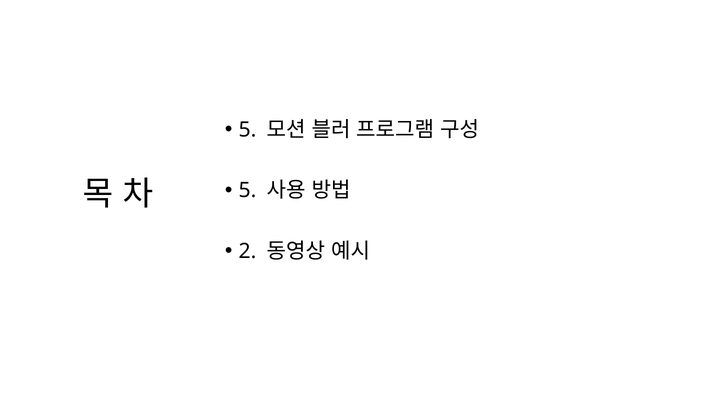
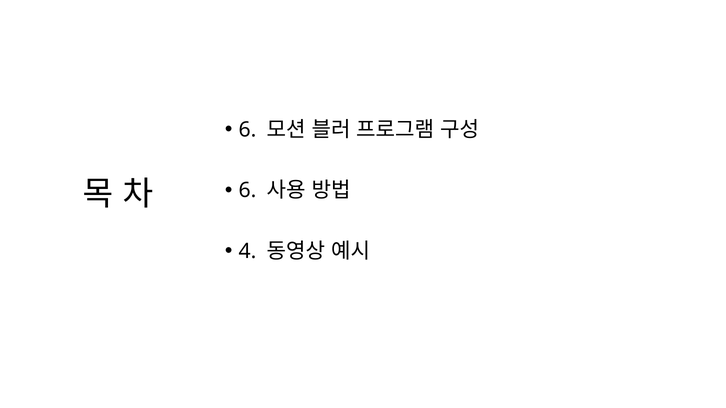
5: 5 -> 6 (247, 130)
5: 5 -> 6 (247, 191)
2: 2 -> 4 (247, 251)
